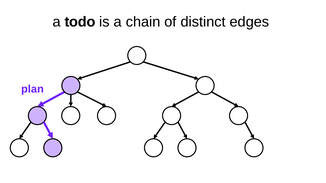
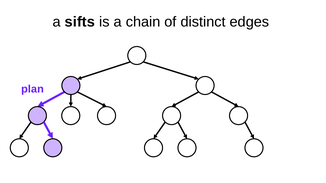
todo: todo -> sifts (80, 22)
